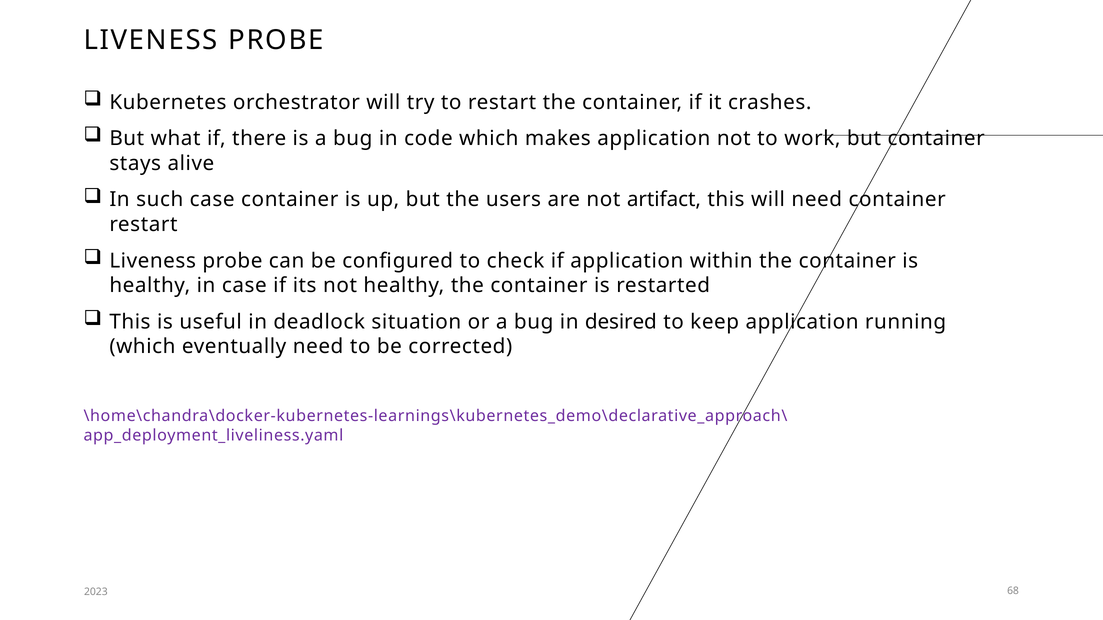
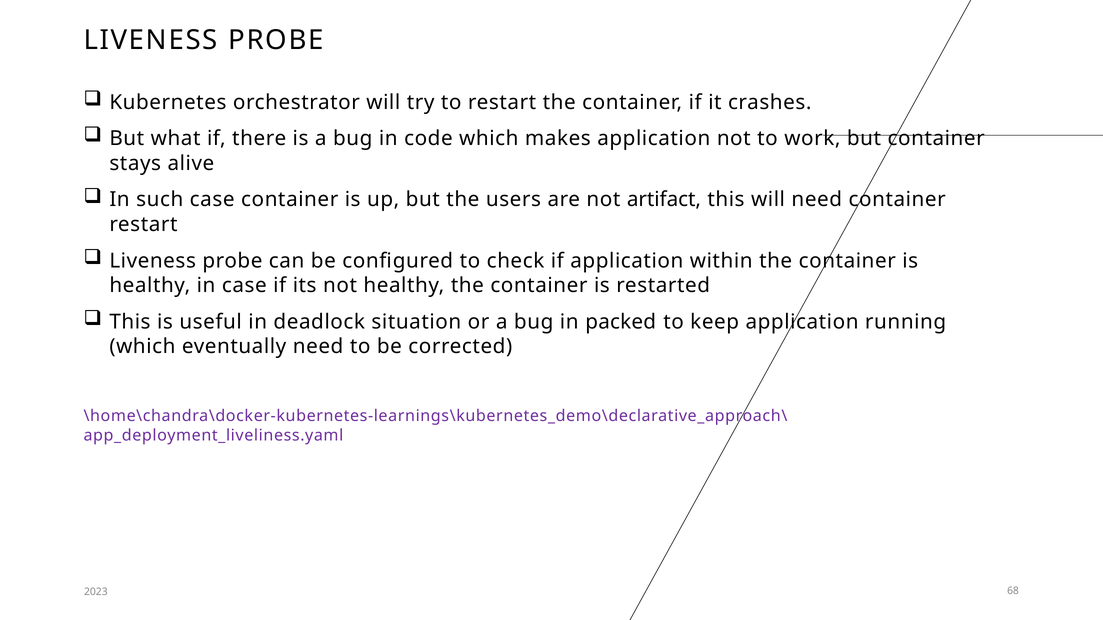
desired: desired -> packed (621, 322)
